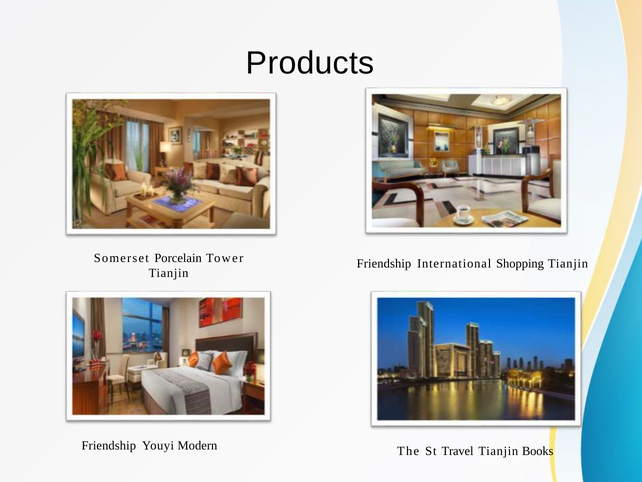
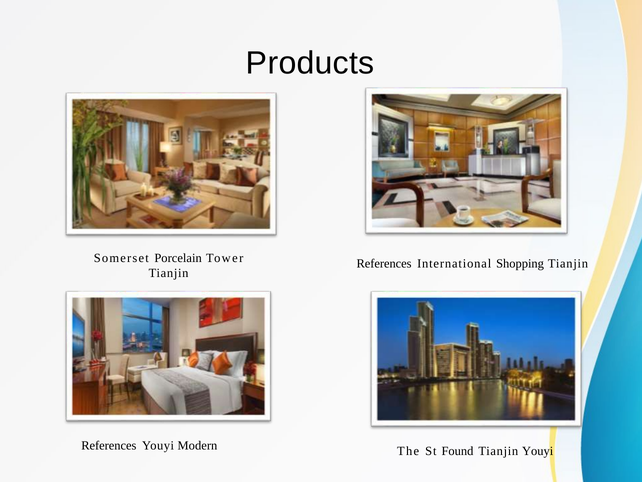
Friendship: Friendship -> References (384, 263)
Friendship: Friendship -> References (109, 445)
Travel: Travel -> Found (457, 451)
Tianjin Books: Books -> Youyi (538, 451)
